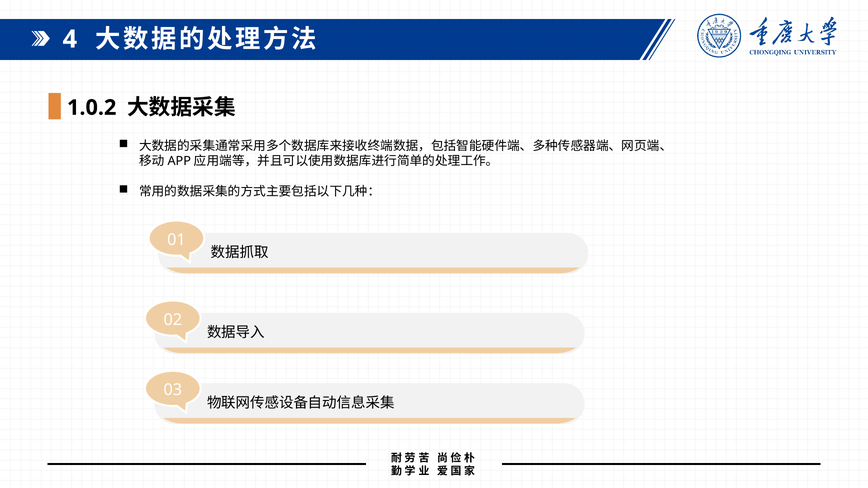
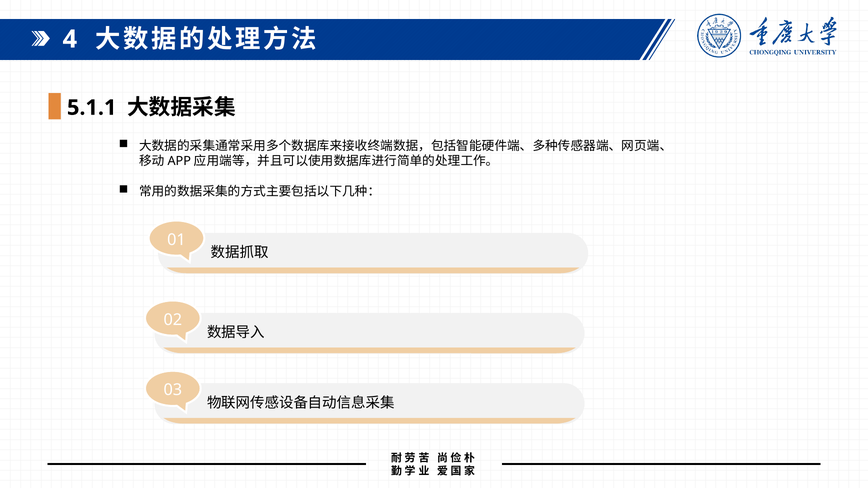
1.0.2: 1.0.2 -> 5.1.1 (92, 108)
